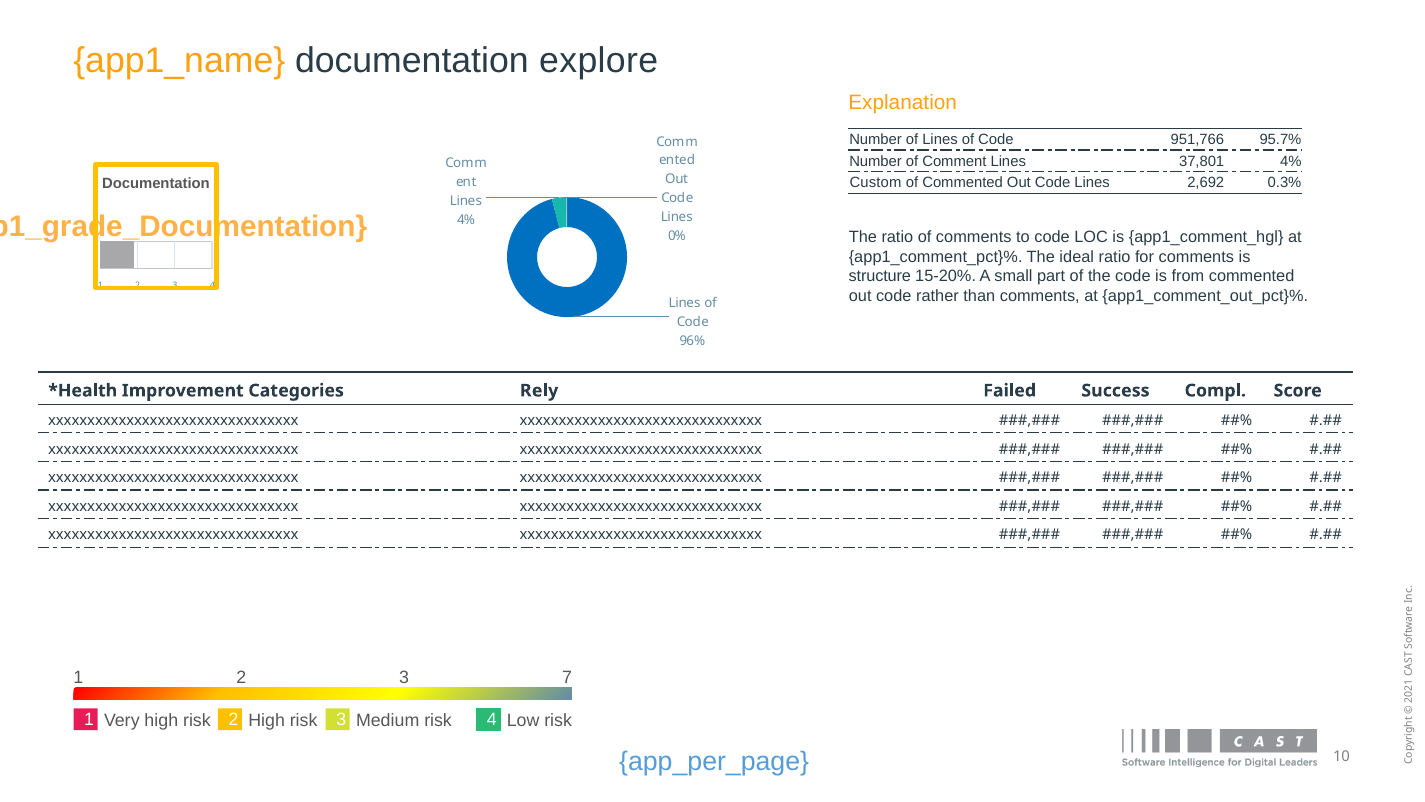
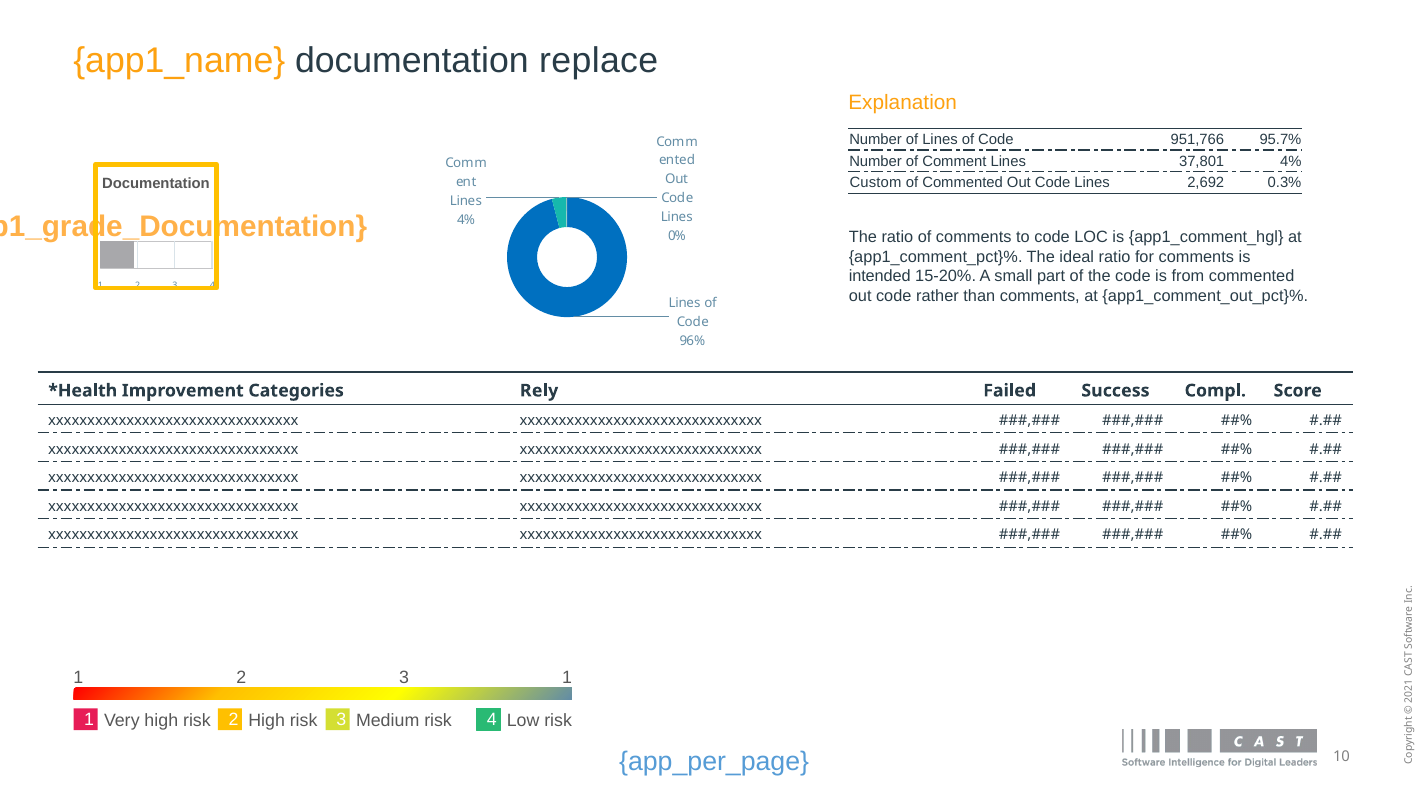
explore: explore -> replace (599, 60)
structure: structure -> intended (880, 276)
1 7: 7 -> 1 (567, 678)
